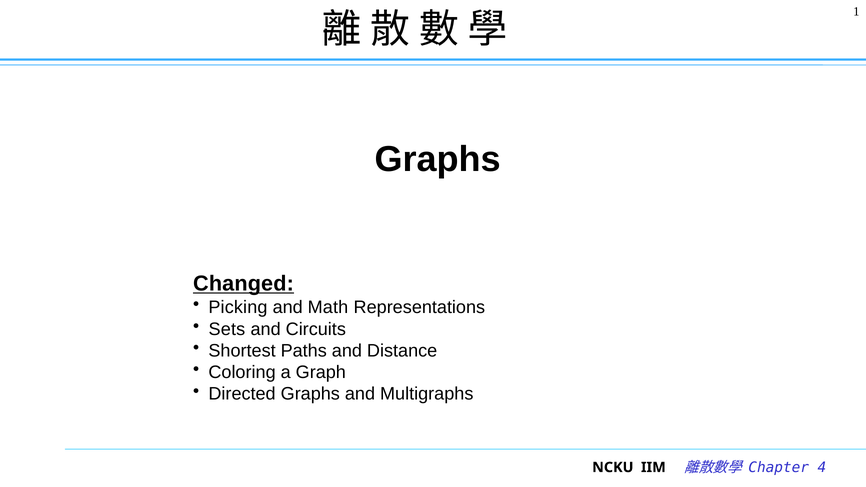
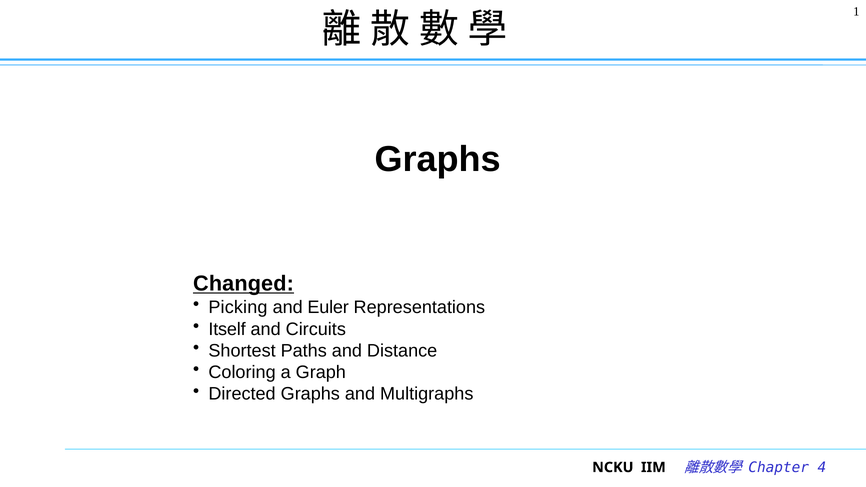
Math: Math -> Euler (328, 307)
Sets: Sets -> Itself (227, 329)
